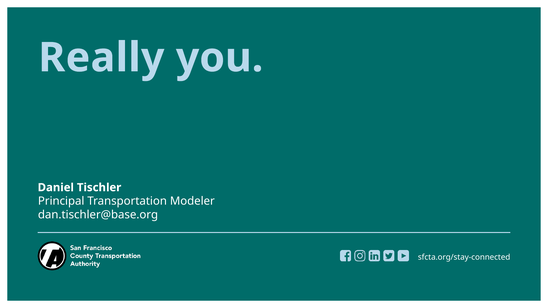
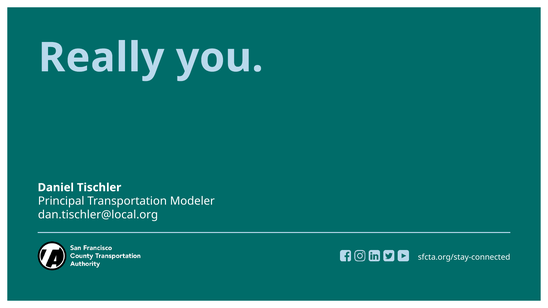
dan.tischler@base.org: dan.tischler@base.org -> dan.tischler@local.org (98, 215)
